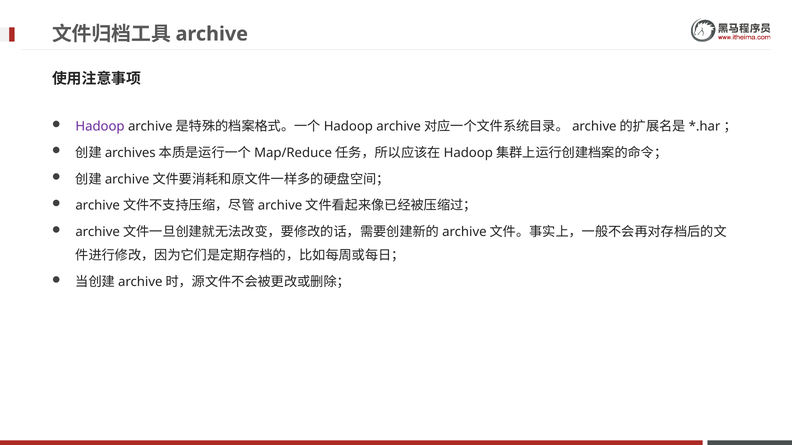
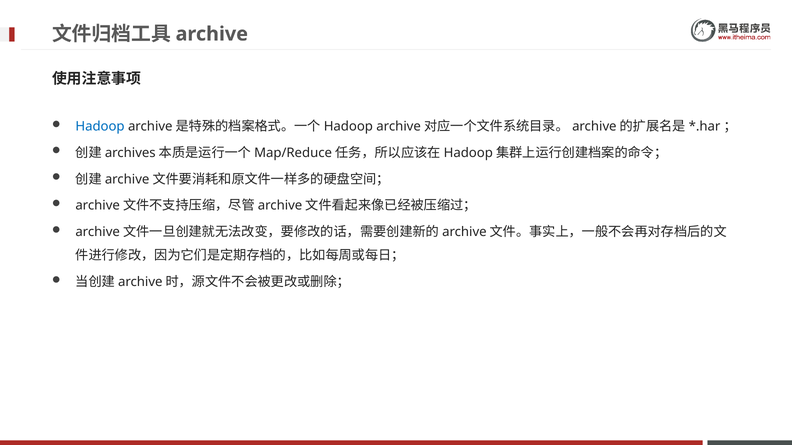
Hadoop colour: purple -> blue (100, 127)
